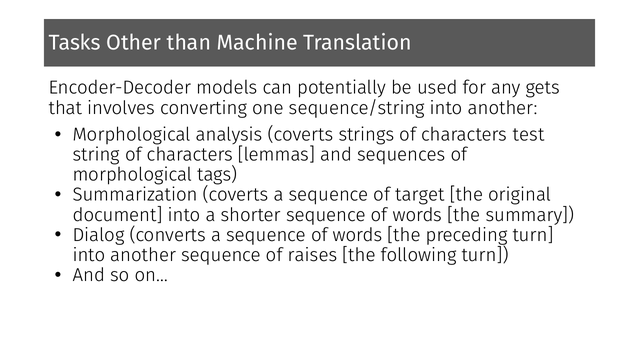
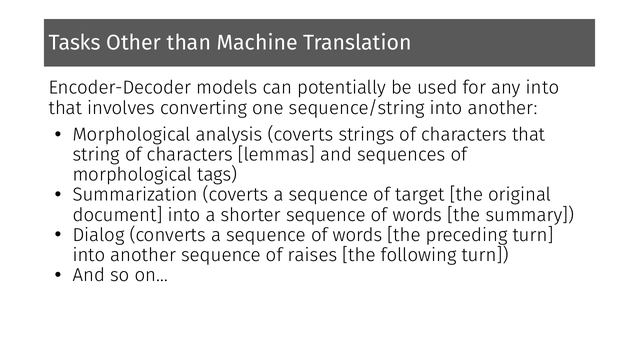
any gets: gets -> into (543, 88)
characters test: test -> that (529, 135)
